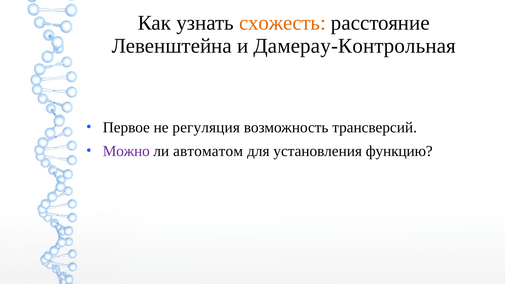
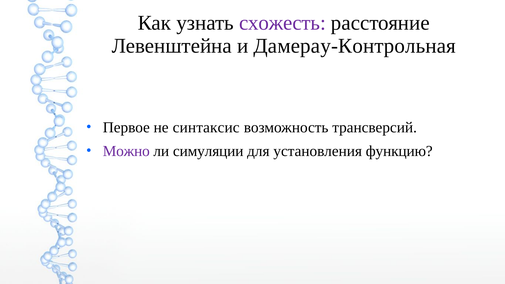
схожесть colour: orange -> purple (282, 23)
регуляция: регуляция -> синтаксис (206, 128)
автоматом: автоматом -> симуляции (208, 151)
